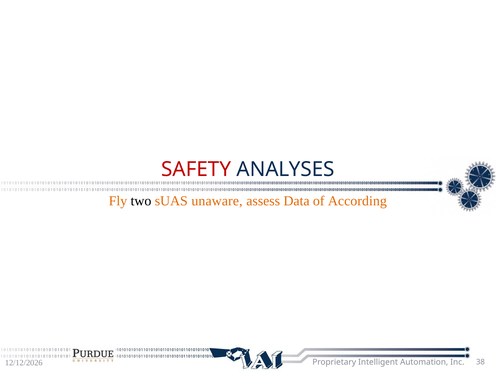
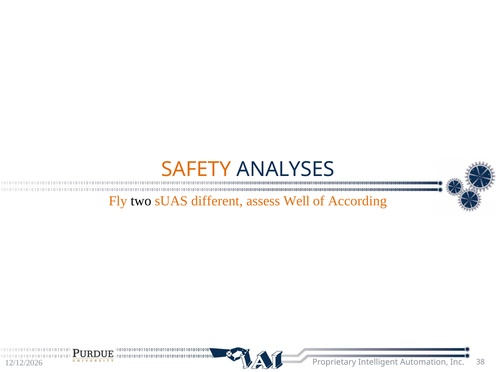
SAFETY colour: red -> orange (196, 169)
unaware: unaware -> different (217, 201)
Data: Data -> Well (297, 201)
